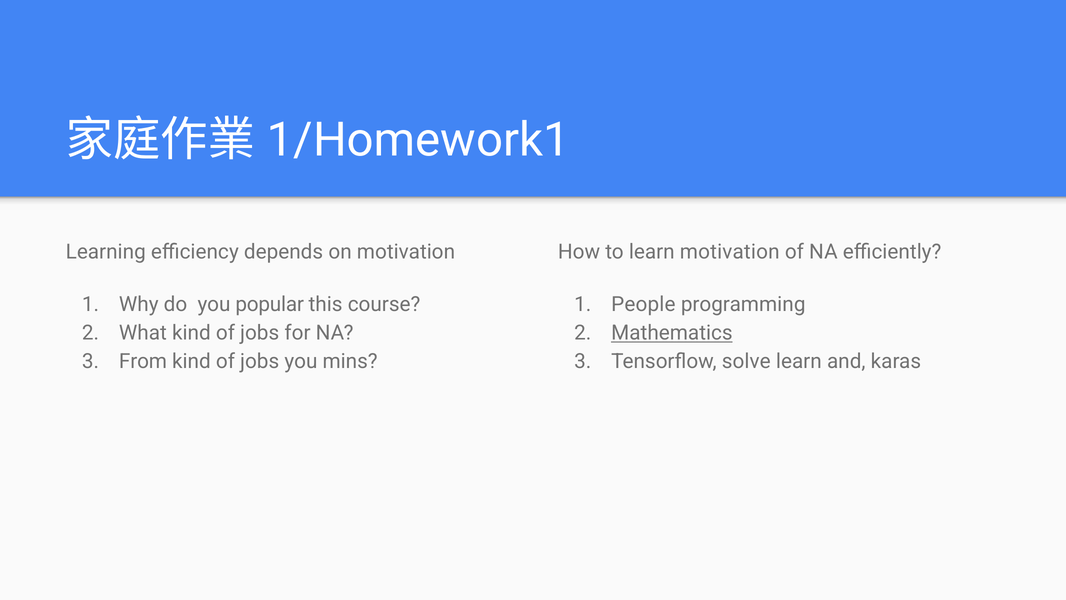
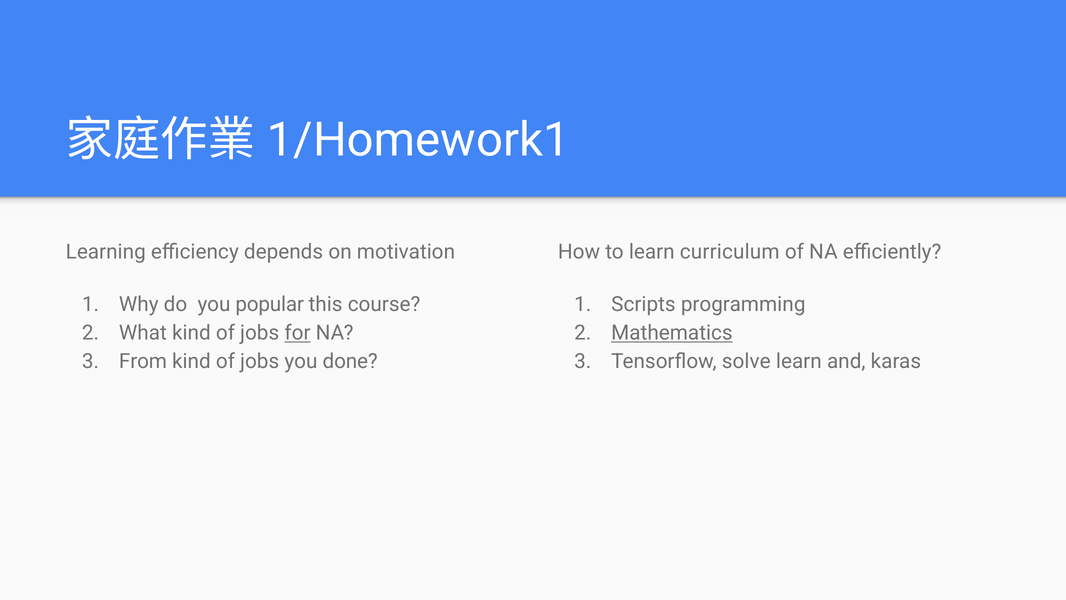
learn motivation: motivation -> curriculum (730, 252)
People: People -> Scripts (643, 304)
for underline: none -> present (297, 333)
mins: mins -> done (350, 361)
